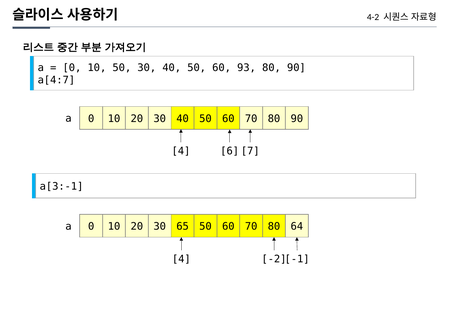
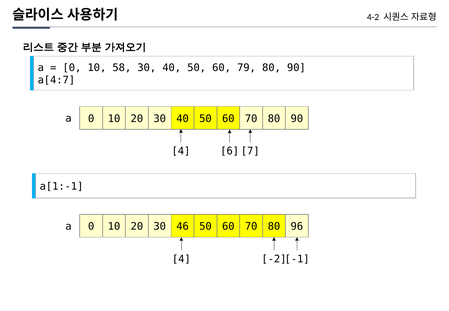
10 50: 50 -> 58 (122, 68)
93: 93 -> 79 (246, 68)
a[3:-1: a[3:-1 -> a[1:-1 (62, 186)
65: 65 -> 46 (183, 226)
64: 64 -> 96 (297, 226)
